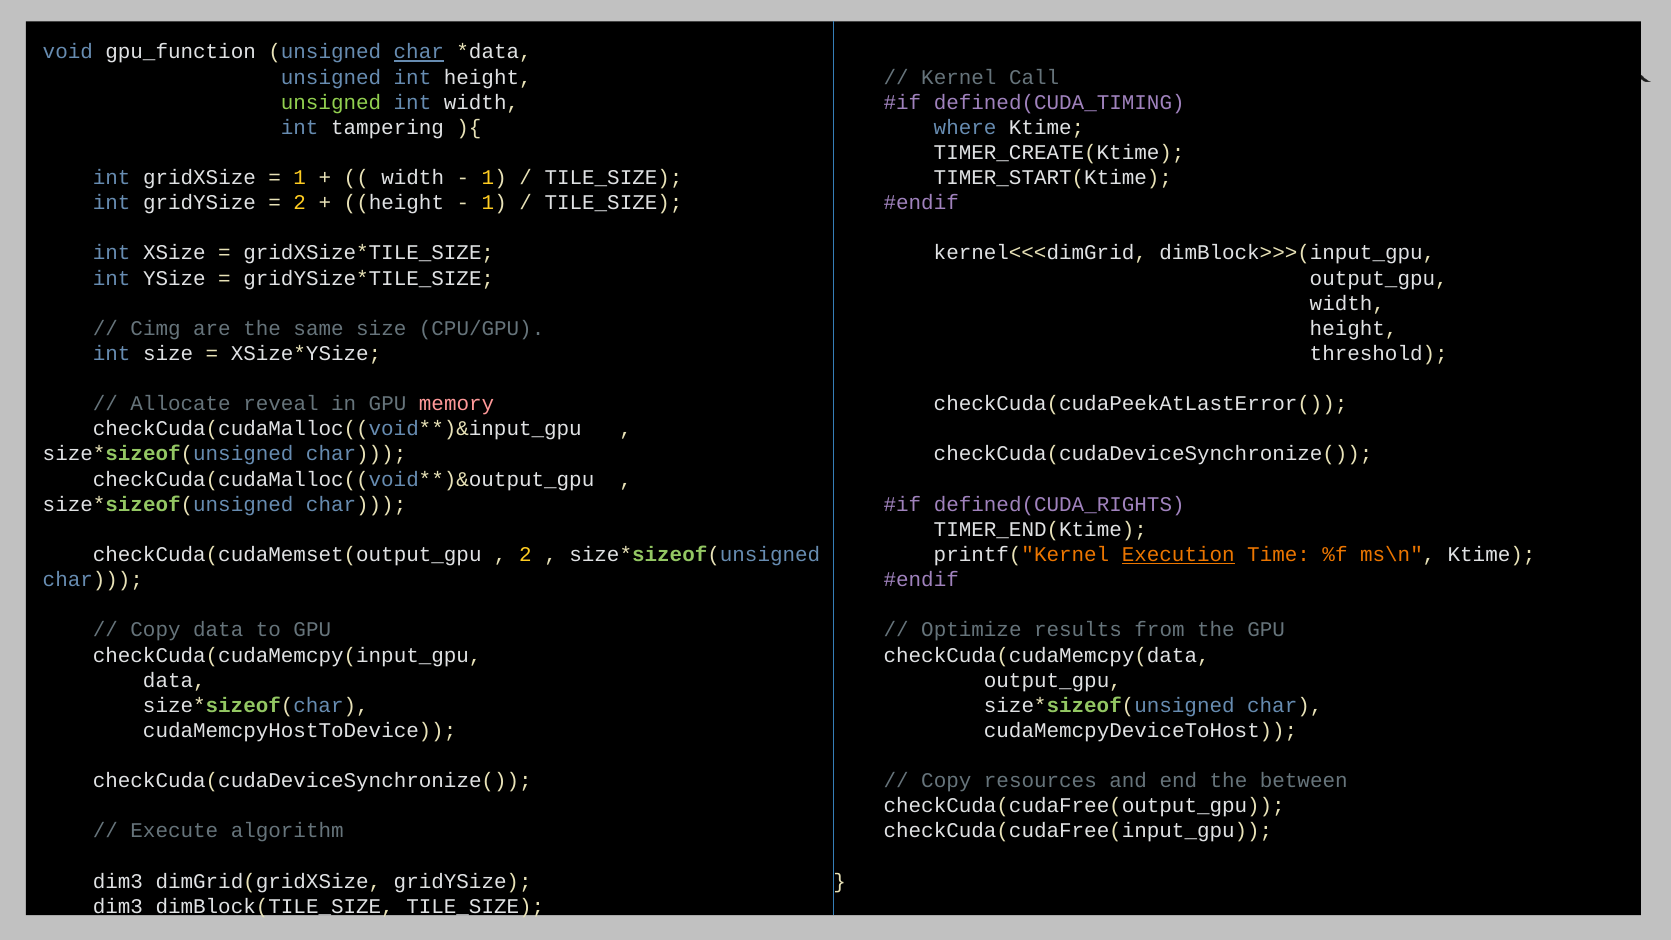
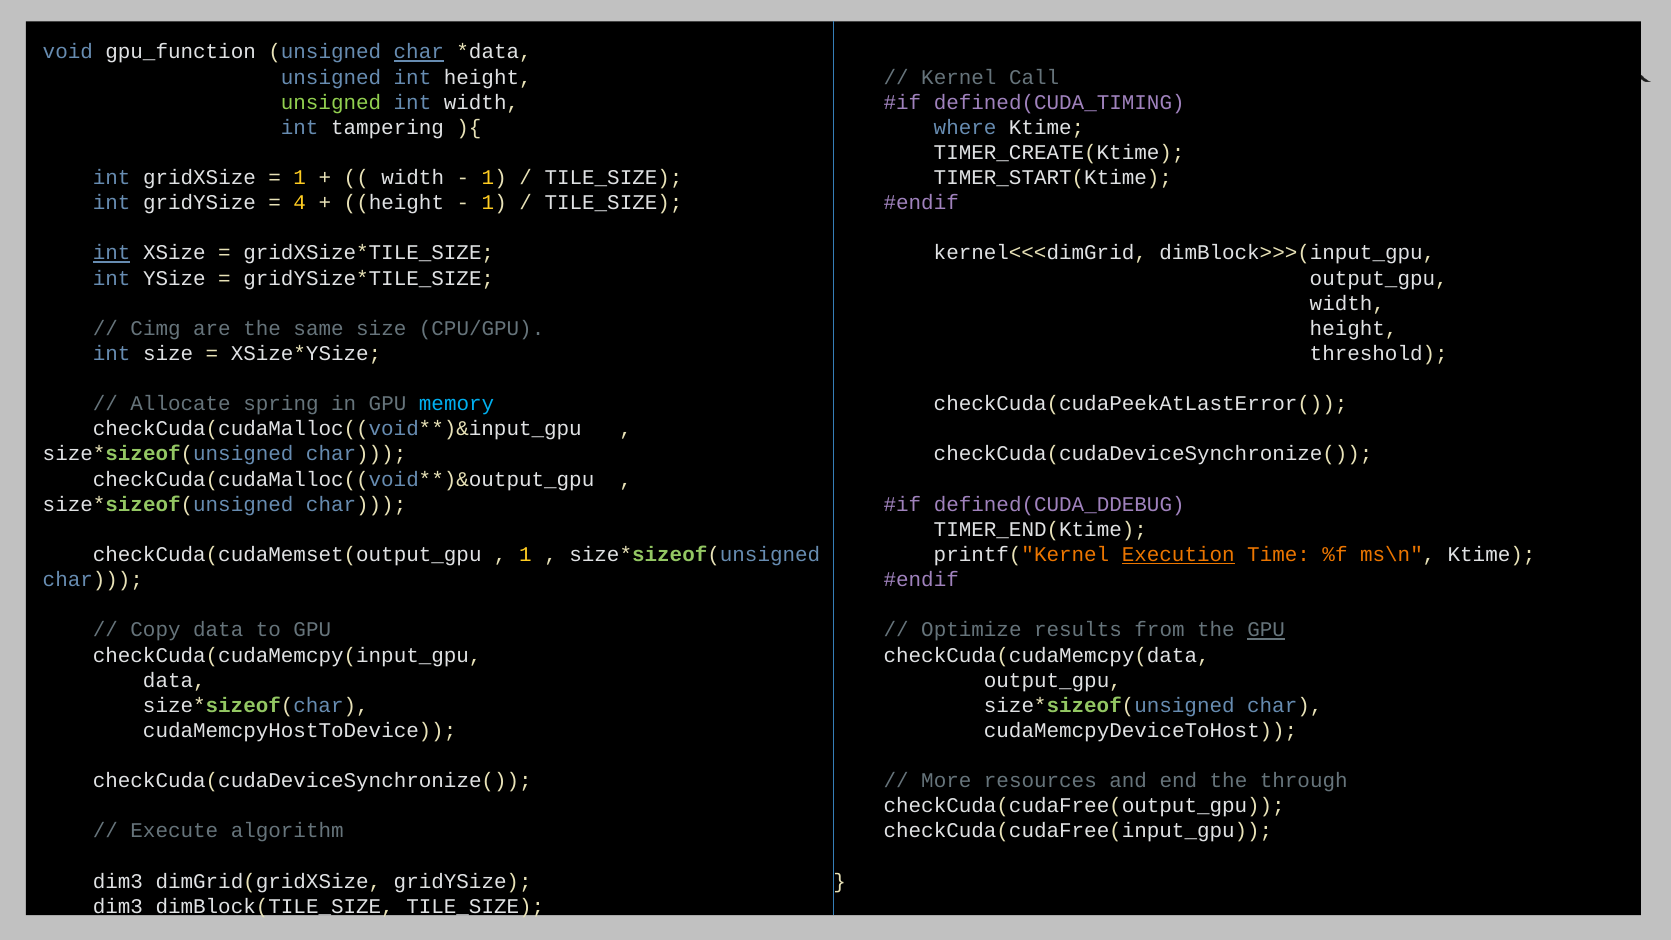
2: 2 -> 4 (300, 203)
int underline: none -> present (112, 253)
reveal: reveal -> spring (281, 404)
memory colour: pink -> light blue (457, 404)
defined(CUDA_RIGHTS: defined(CUDA_RIGHTS -> defined(CUDA_DDEBUG (1059, 504)
2: 2 -> 1 (525, 555)
GPU underline: none -> present (1266, 630)
Copy: Copy -> More (946, 781)
between: between -> through (1304, 781)
